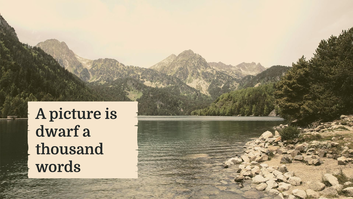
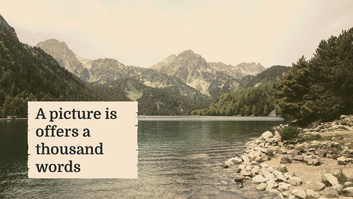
dwarf: dwarf -> offers (57, 131)
